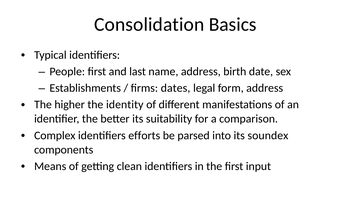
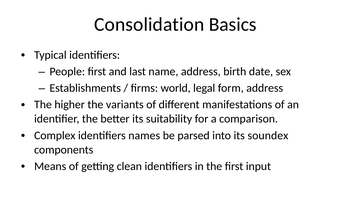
dates: dates -> world (176, 88)
identity: identity -> variants (125, 105)
efforts: efforts -> names (144, 136)
